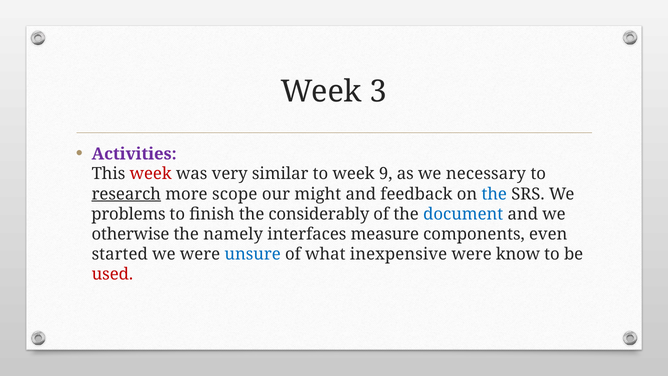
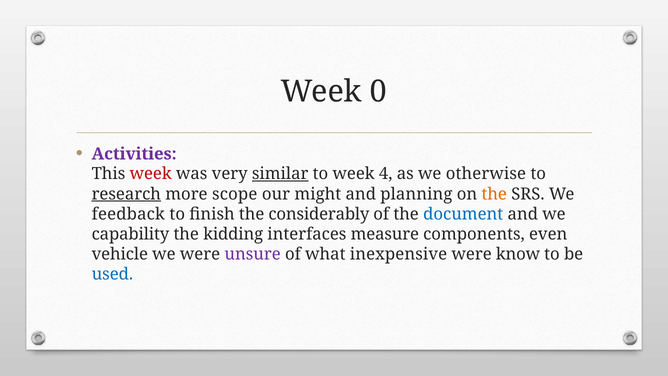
3: 3 -> 0 (378, 92)
similar underline: none -> present (280, 174)
9: 9 -> 4 (386, 174)
necessary: necessary -> otherwise (486, 174)
feedback: feedback -> planning (416, 194)
the colour: blue -> orange (494, 194)
problems: problems -> feedback (128, 214)
otherwise: otherwise -> capability (130, 234)
namely: namely -> kidding (233, 234)
started: started -> vehicle (120, 254)
unsure colour: blue -> purple (253, 254)
used colour: red -> blue (112, 274)
